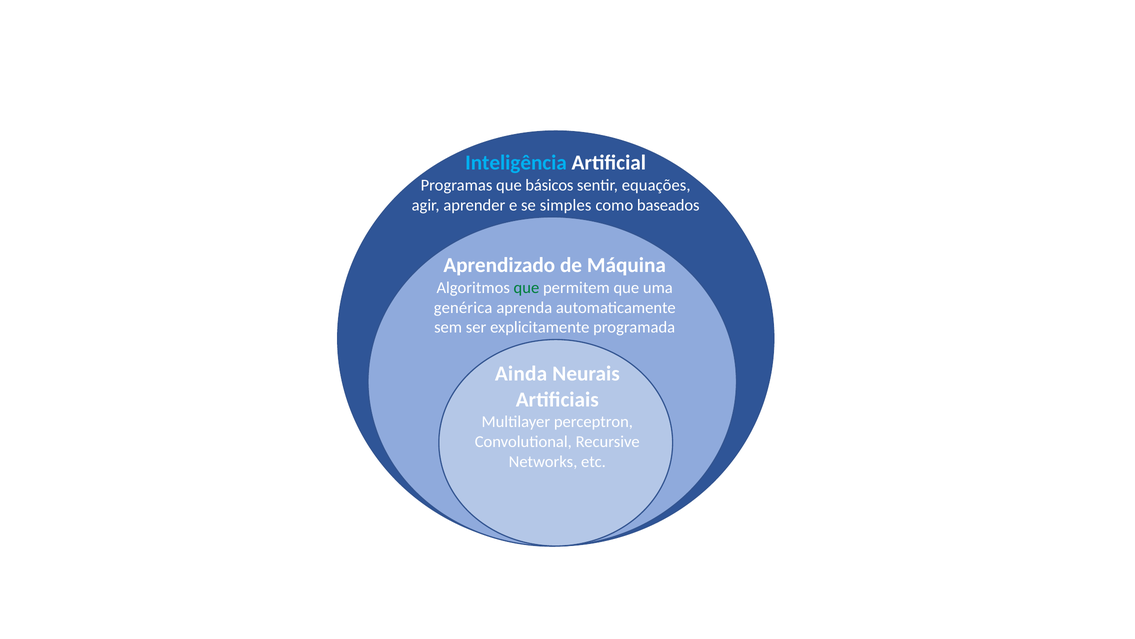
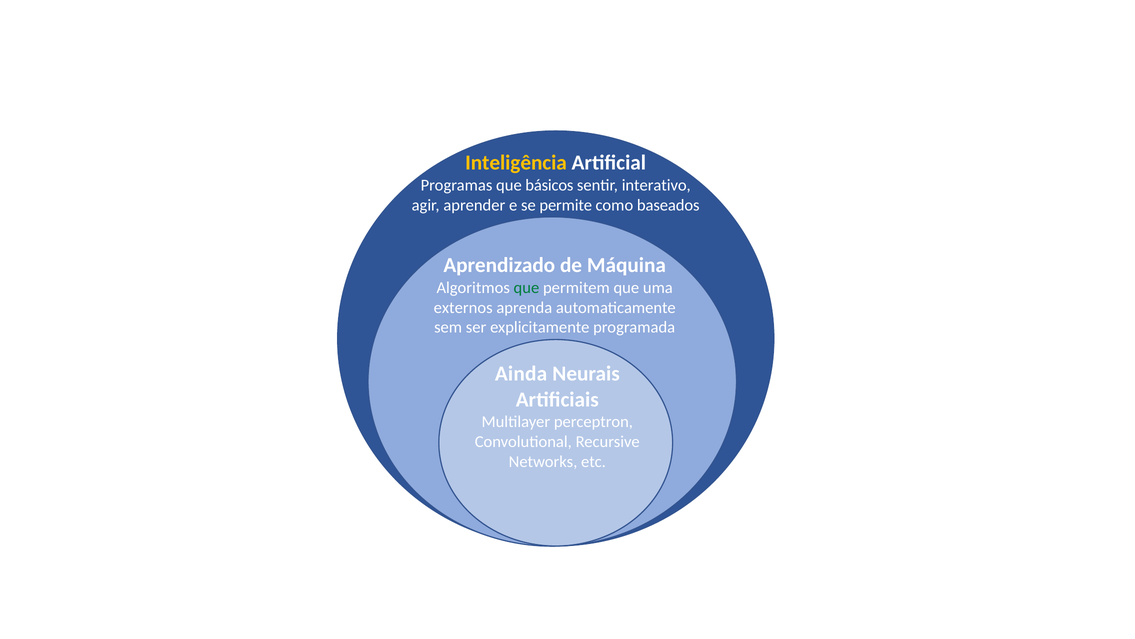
Inteligência colour: light blue -> yellow (516, 163)
equações: equações -> interativo (656, 185)
simples: simples -> permite (566, 205)
genérica: genérica -> externos (463, 307)
